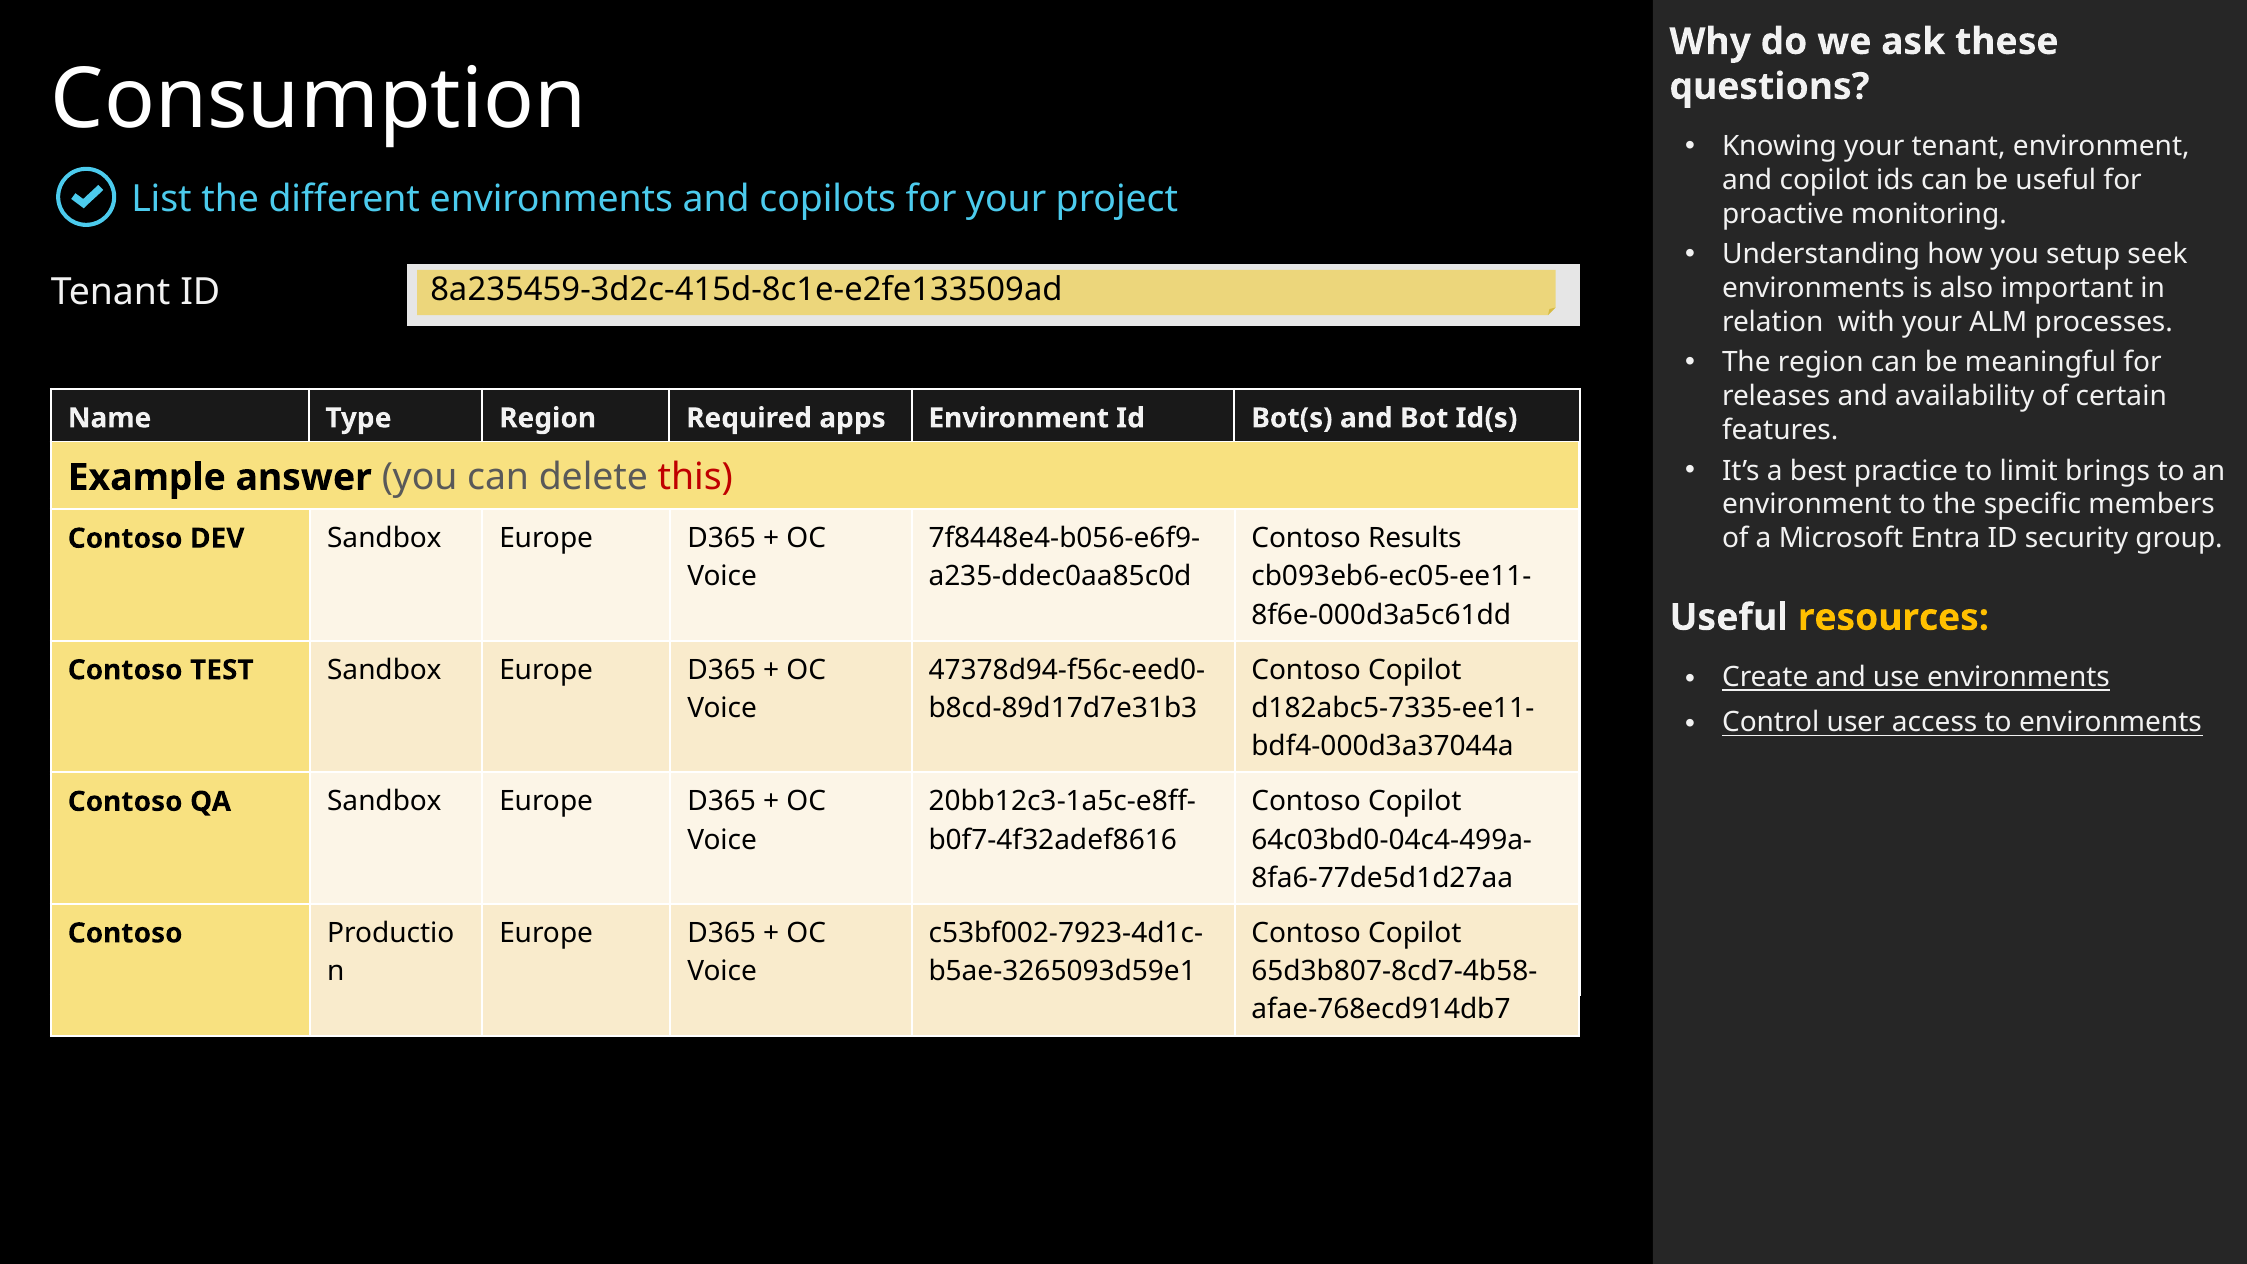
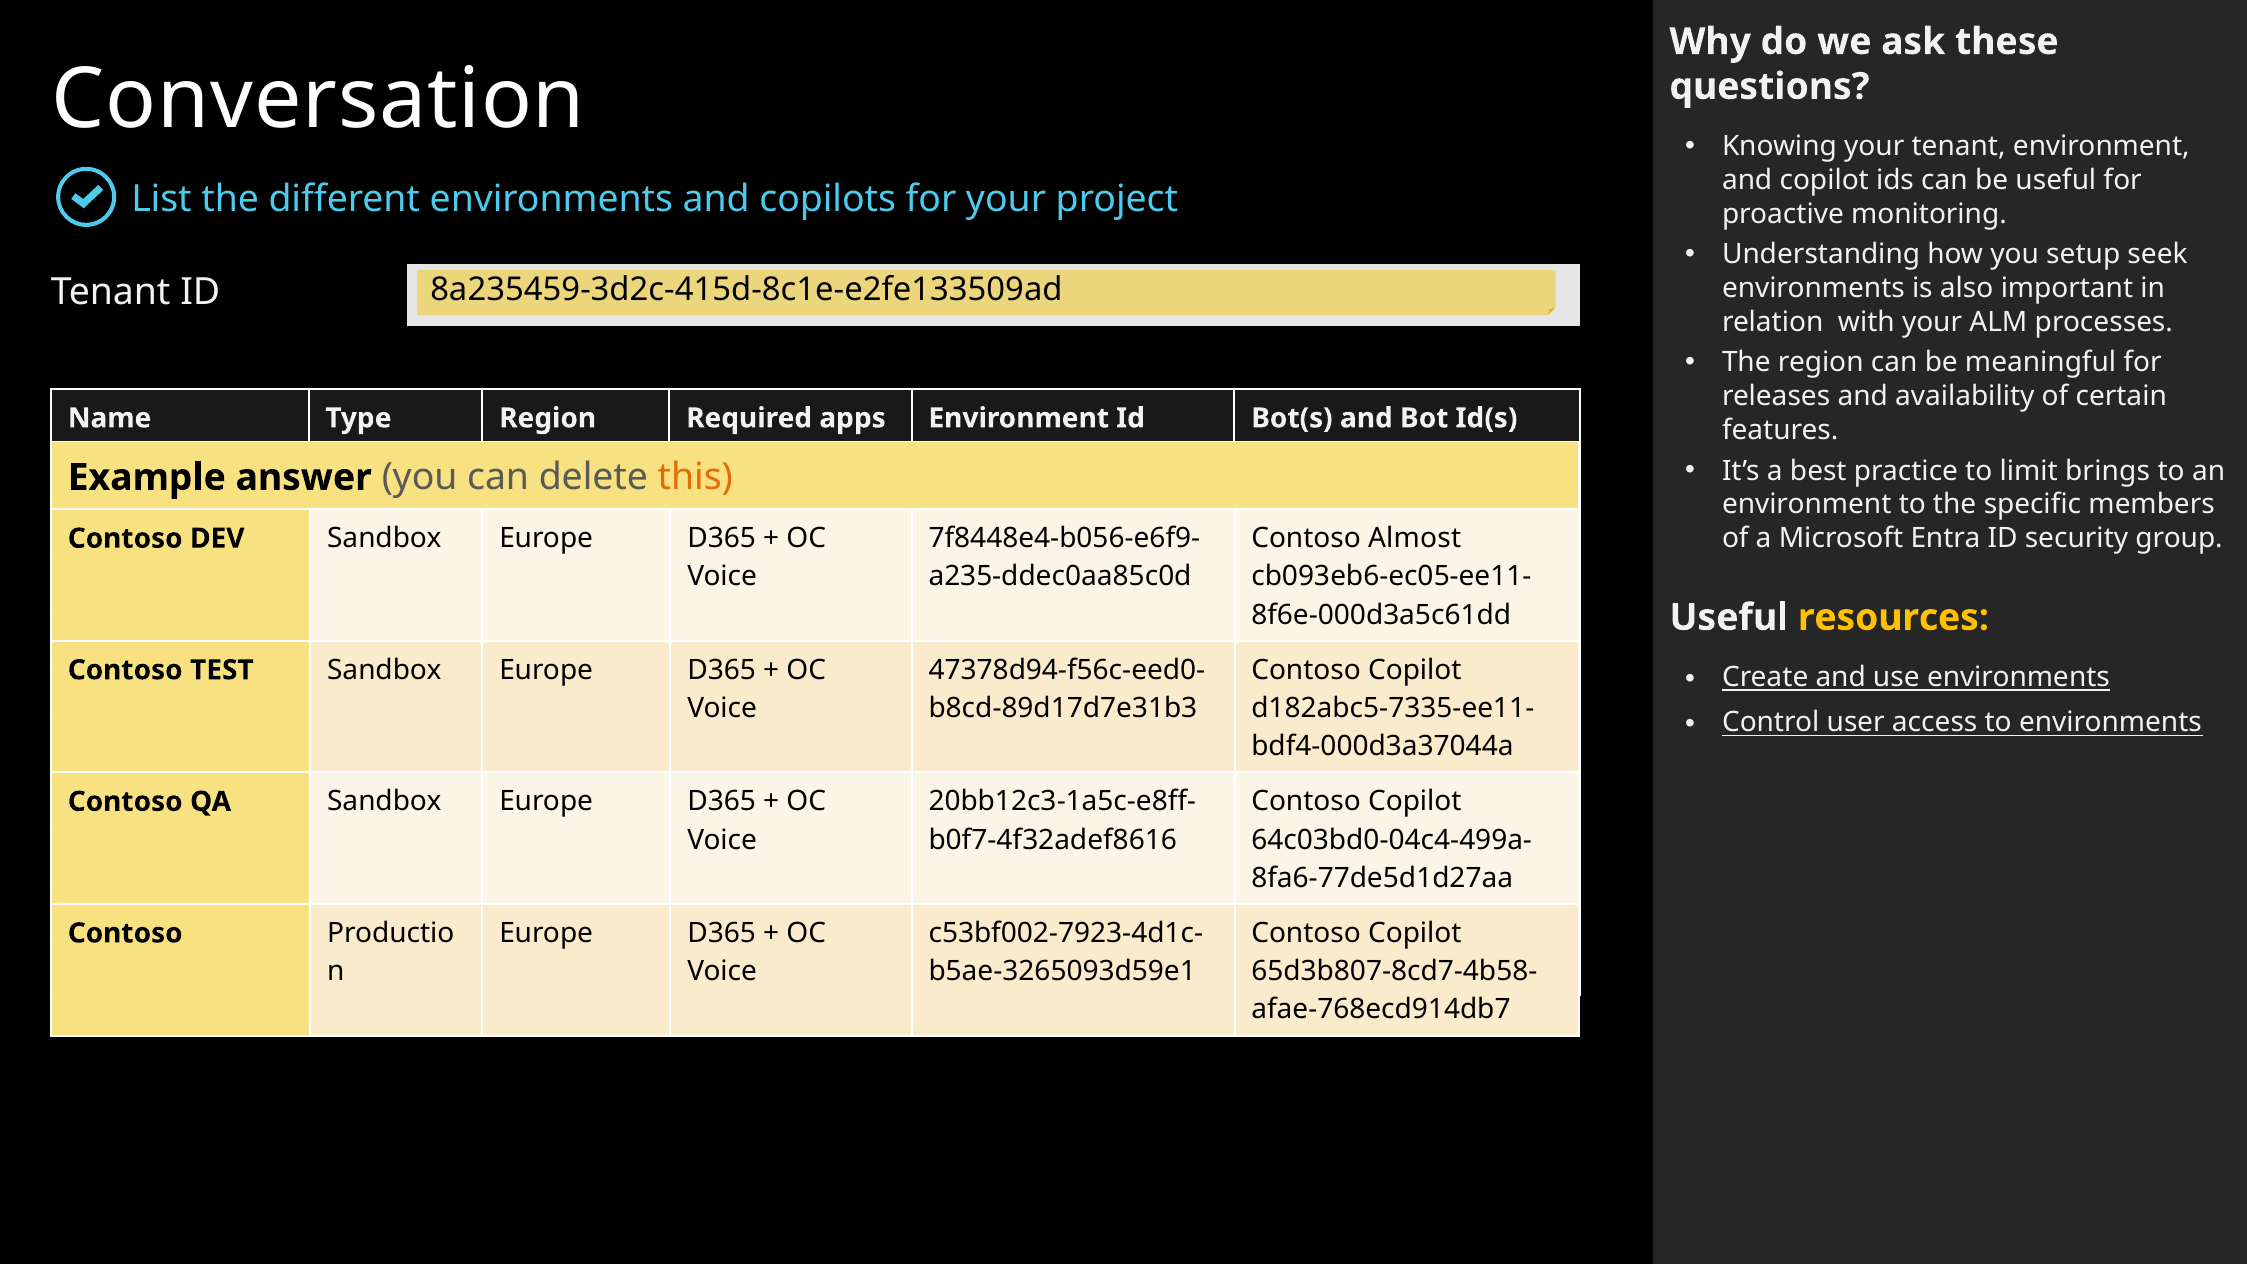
Consumption: Consumption -> Conversation (318, 100)
this colour: red -> orange (695, 477)
Results: Results -> Almost (1415, 538)
